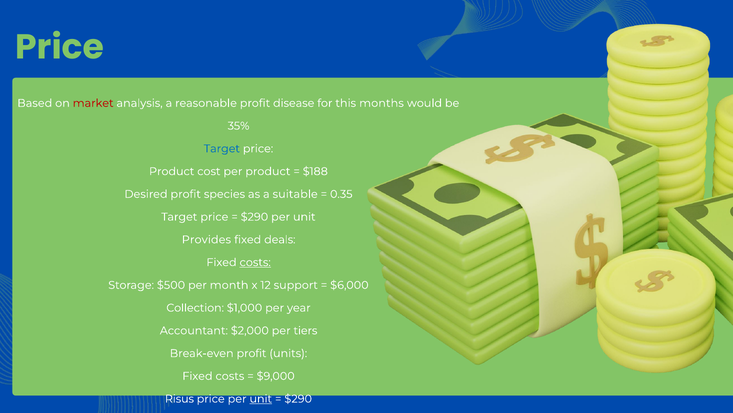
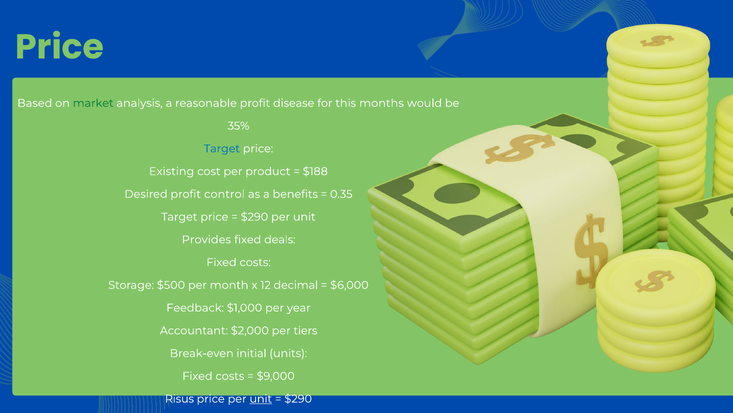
market colour: red -> green (93, 103)
Product: Product -> Existing (172, 171)
species: species -> control (224, 194)
suitable: suitable -> benefits (295, 194)
costs underline: present -> none (255, 262)
support: support -> decimal (296, 285)
Collection: Collection -> Feedback (195, 307)
Break-even profit: profit -> initial (252, 353)
